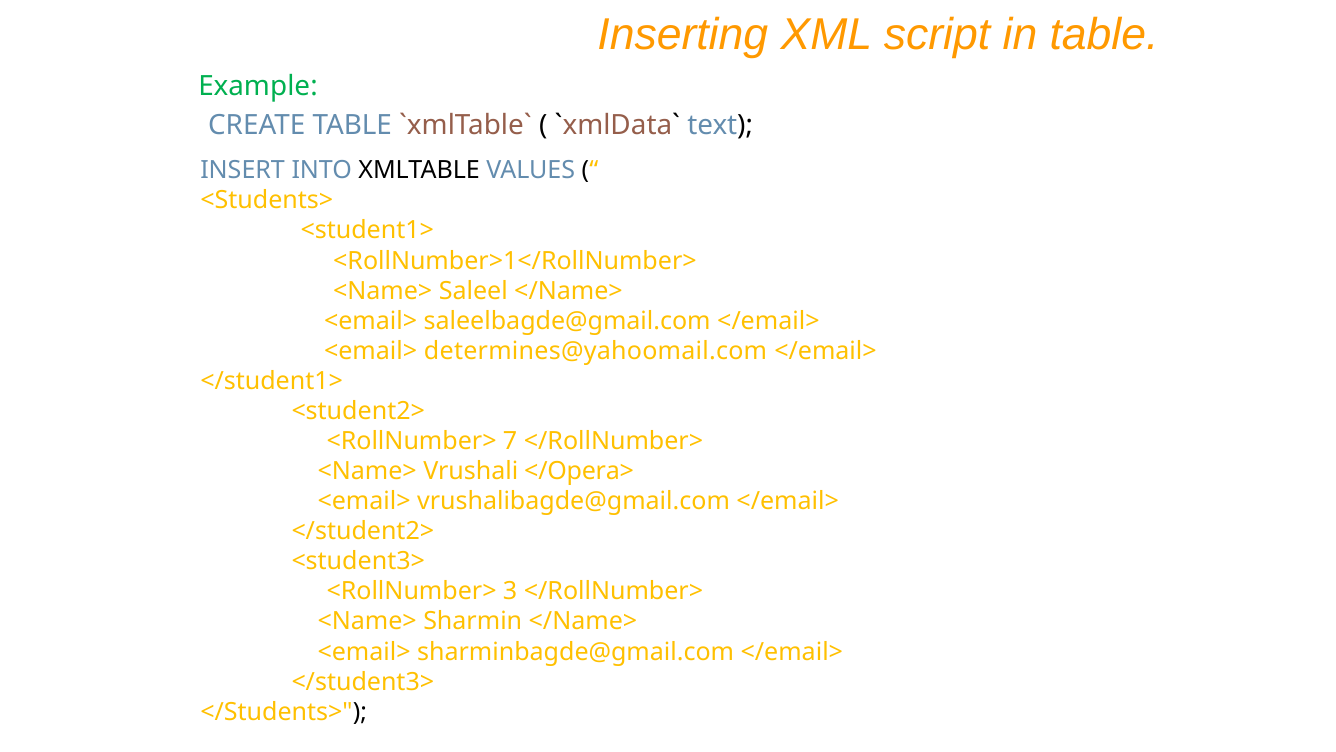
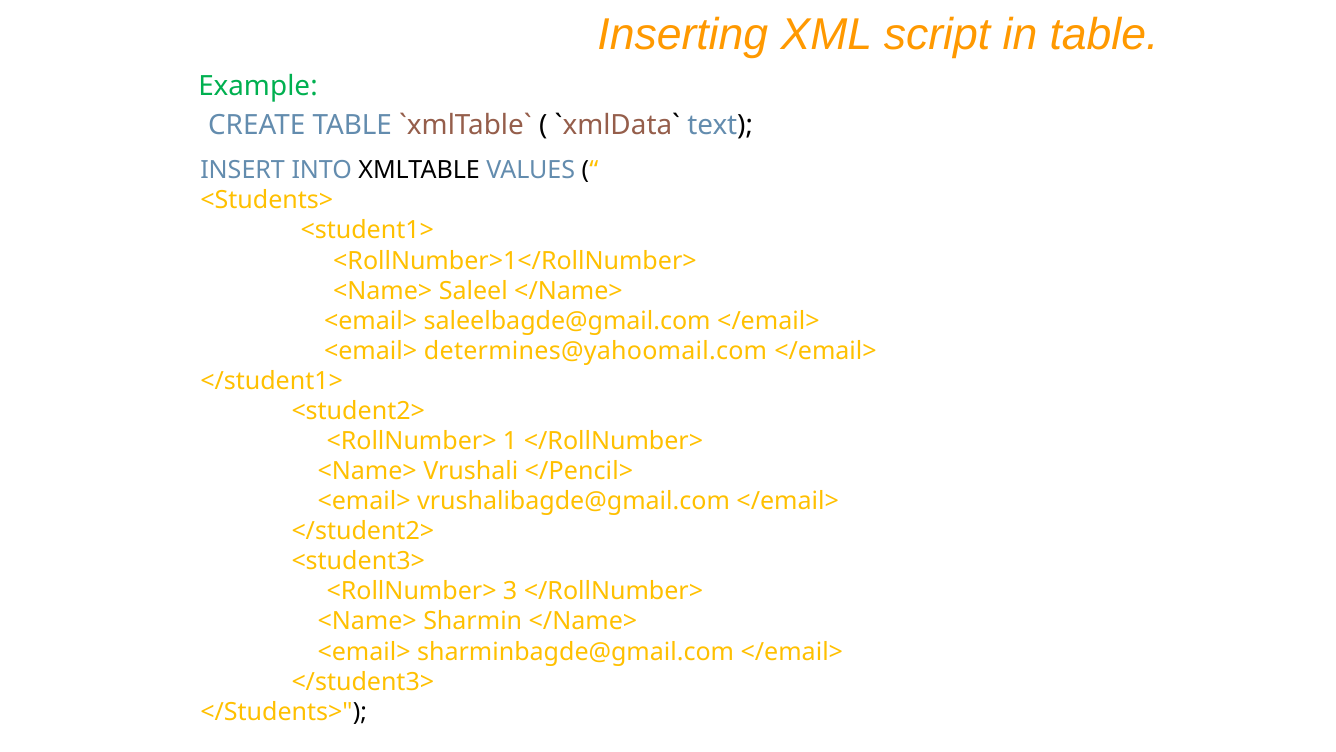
7: 7 -> 1 (510, 441)
</Opera>: </Opera> -> </Pencil> (579, 471)
